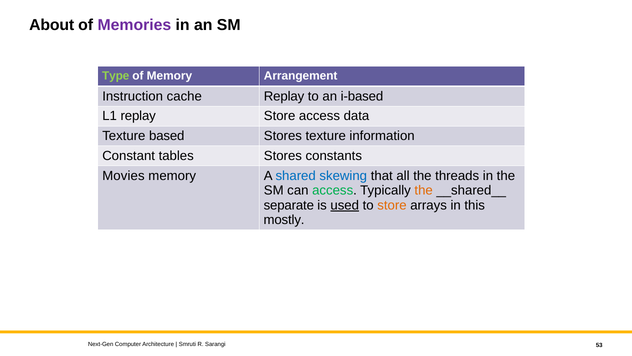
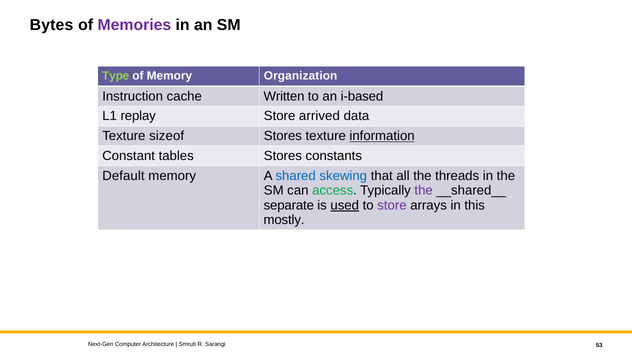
About: About -> Bytes (52, 25)
Arrangement: Arrangement -> Organization (301, 76)
cache Replay: Replay -> Written (284, 96)
Store access: access -> arrived (319, 116)
based: based -> sizeof (167, 136)
information underline: none -> present (382, 136)
Movies: Movies -> Default (123, 176)
the colour: orange -> purple (424, 190)
store colour: orange -> purple (392, 205)
